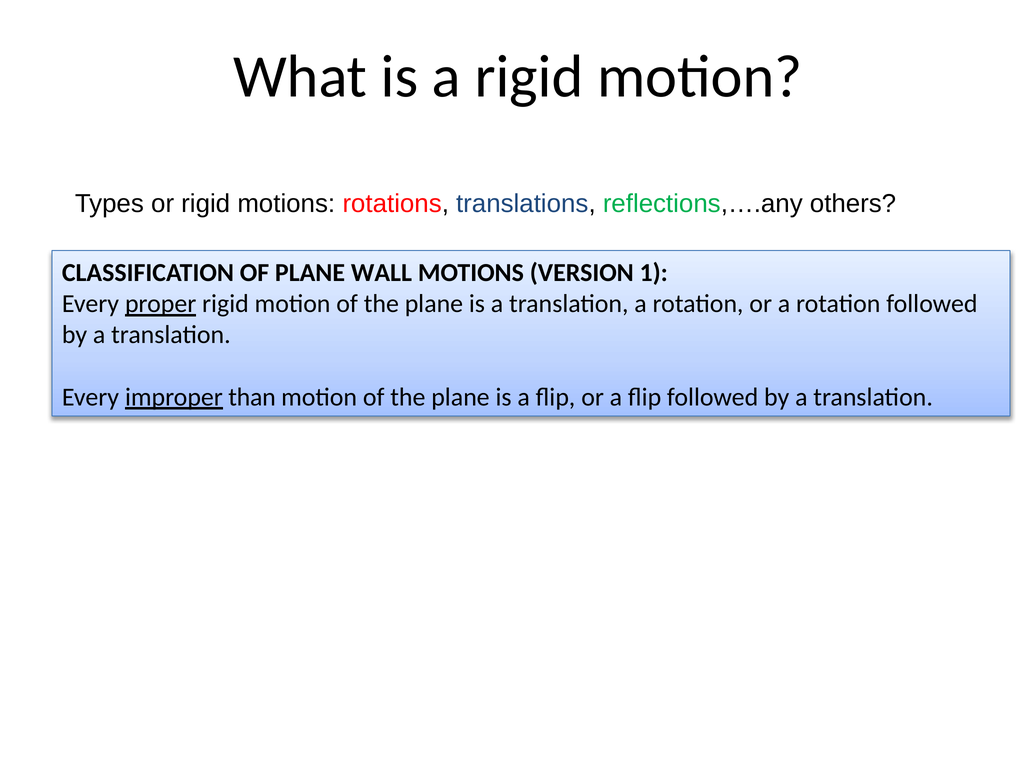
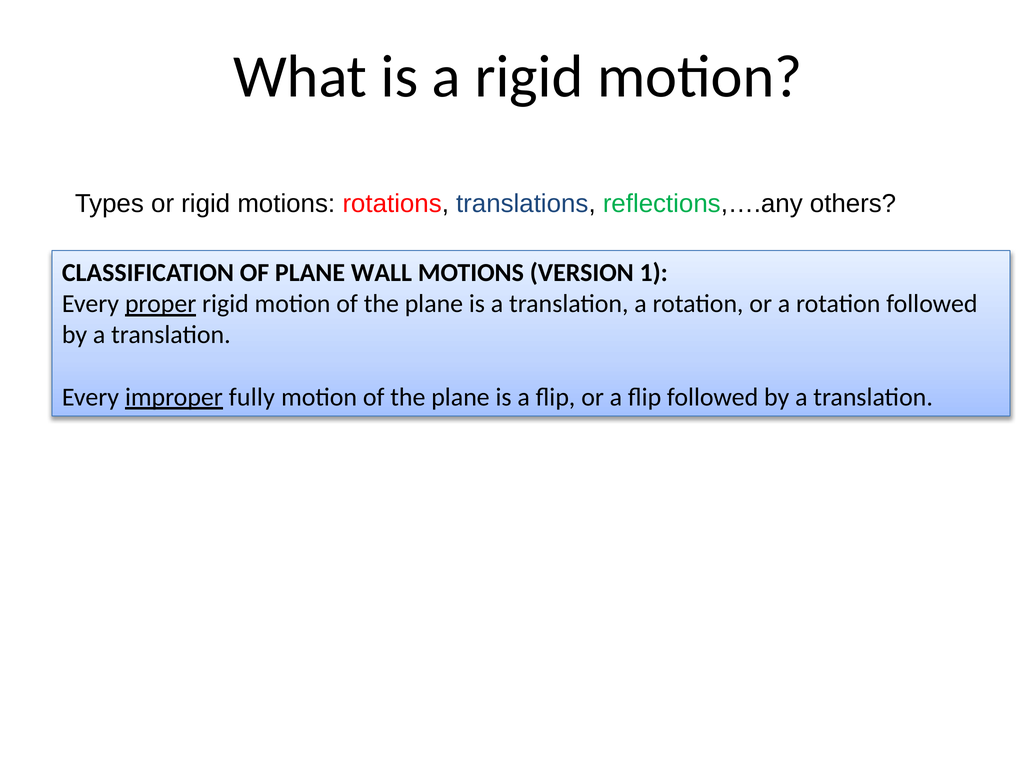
than: than -> fully (252, 397)
